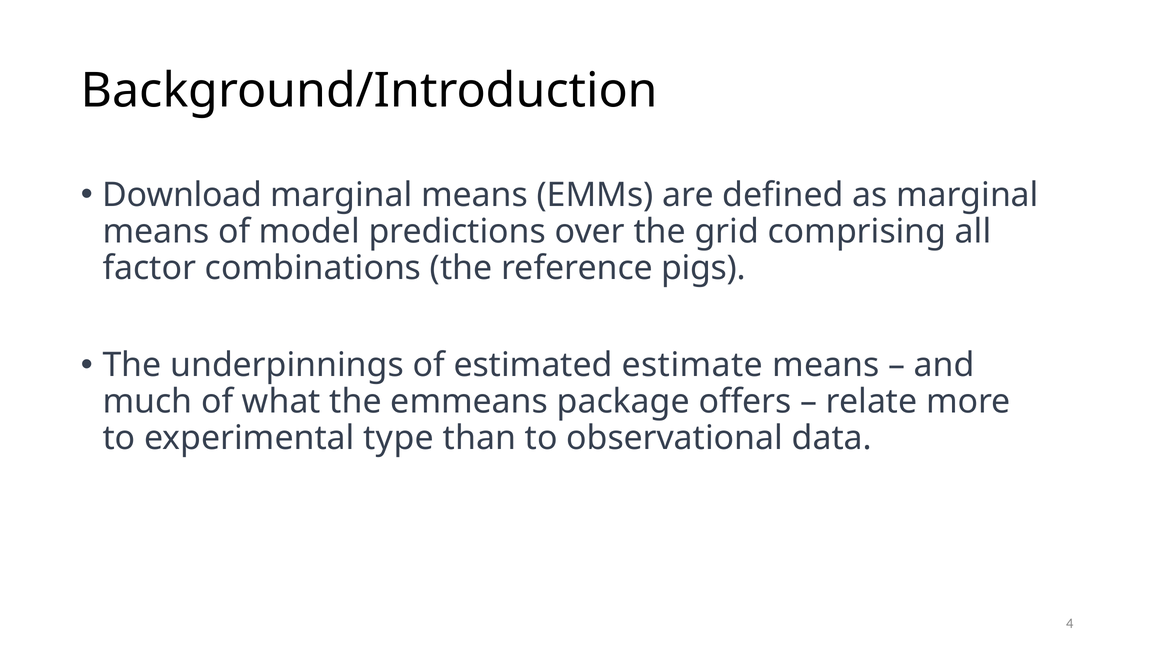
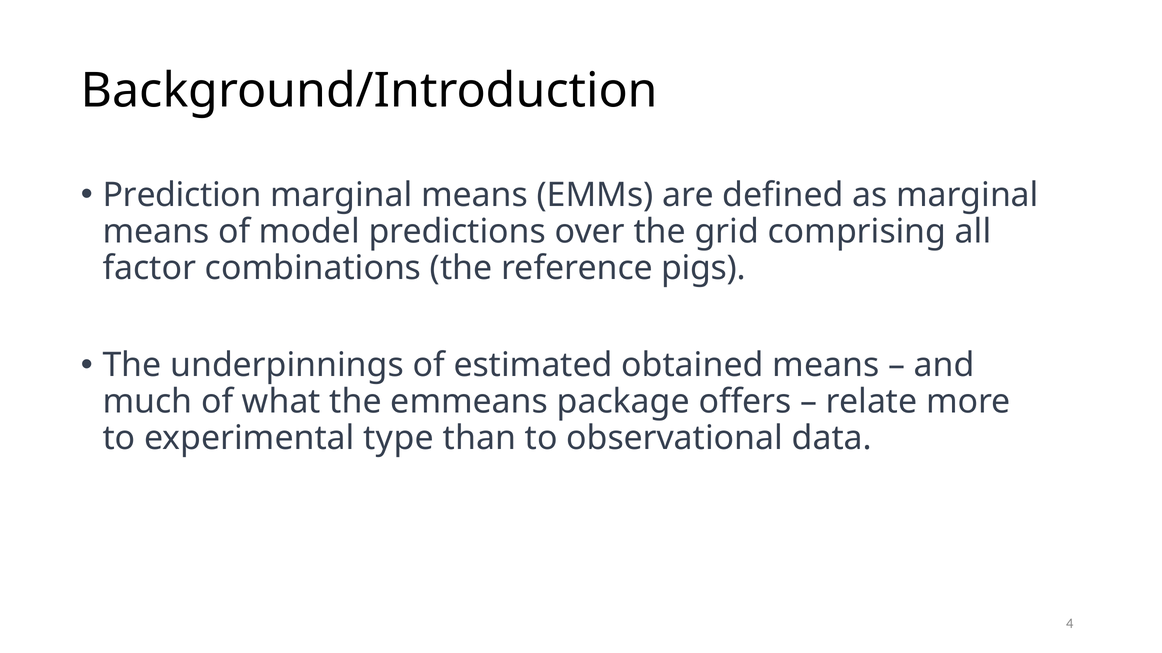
Download: Download -> Prediction (182, 195)
estimate: estimate -> obtained (693, 366)
